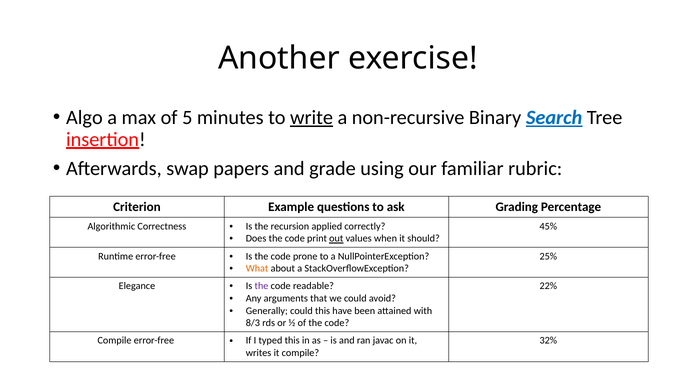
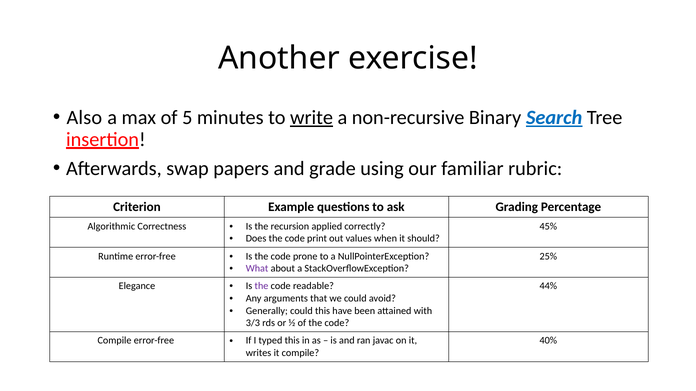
Algo: Algo -> Also (84, 118)
out underline: present -> none (336, 239)
What colour: orange -> purple (257, 269)
22%: 22% -> 44% (548, 286)
8/3: 8/3 -> 3/3 (253, 323)
32%: 32% -> 40% (548, 341)
